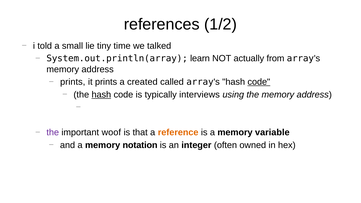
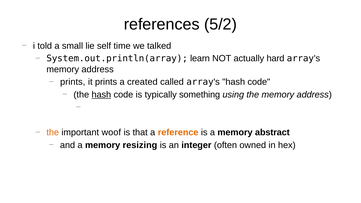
1/2: 1/2 -> 5/2 (221, 24)
tiny: tiny -> self (104, 46)
from: from -> hard (275, 59)
code underline: present -> none (259, 82)
interviews: interviews -> something (200, 95)
the colour: purple -> orange (53, 133)
variable: variable -> abstract (272, 133)
notation: notation -> resizing (140, 145)
